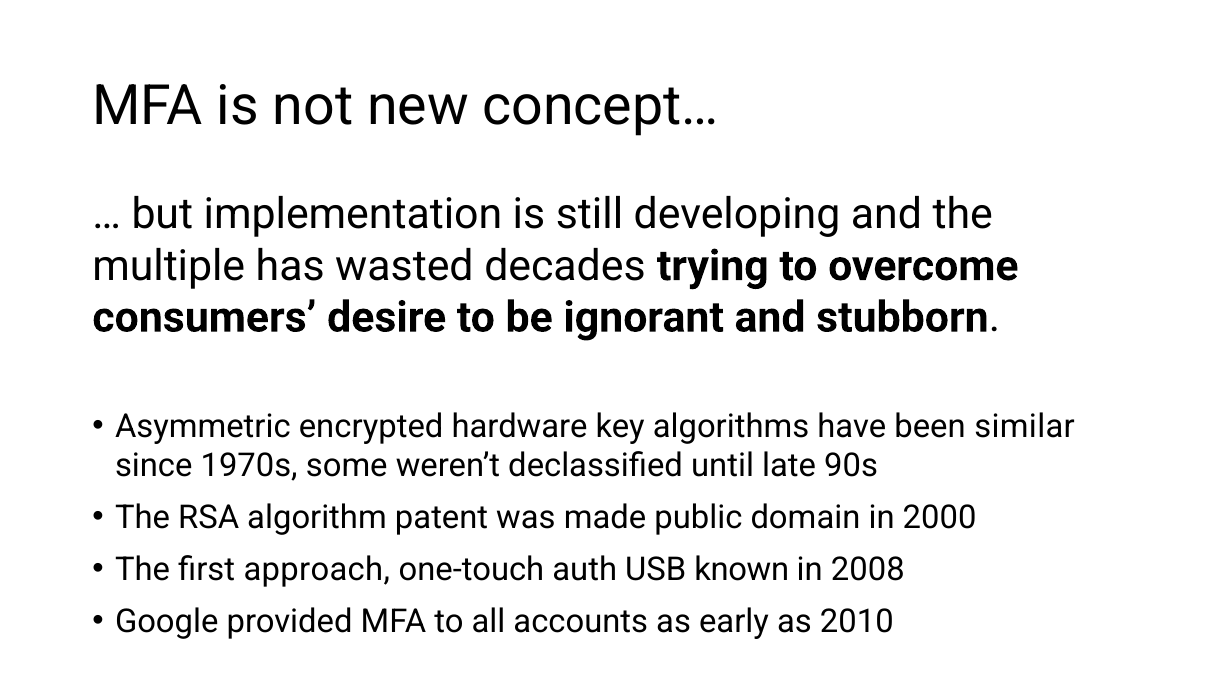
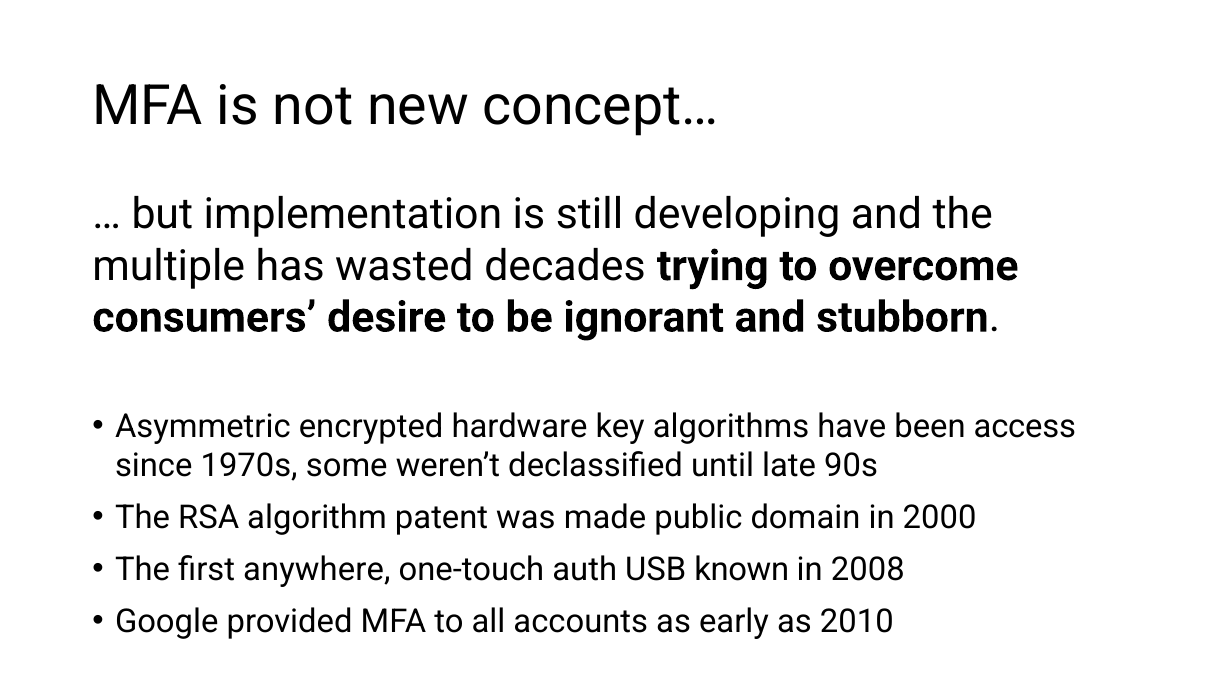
similar: similar -> access (1025, 427)
approach: approach -> anywhere (317, 570)
